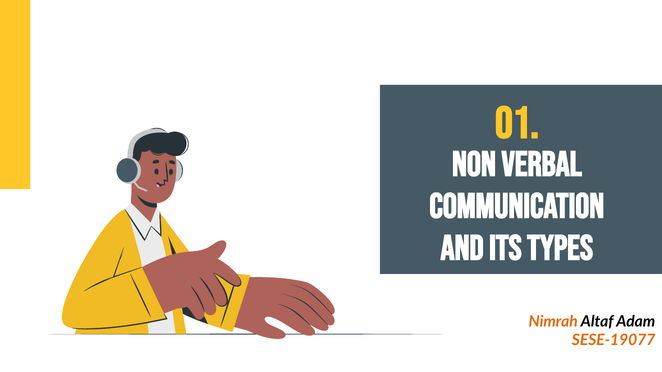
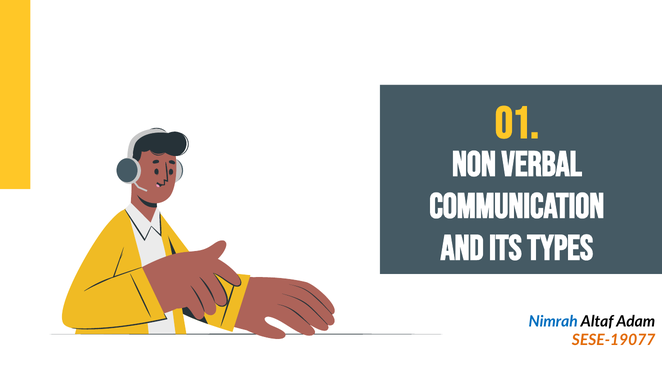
Nimrah colour: orange -> blue (553, 322)
